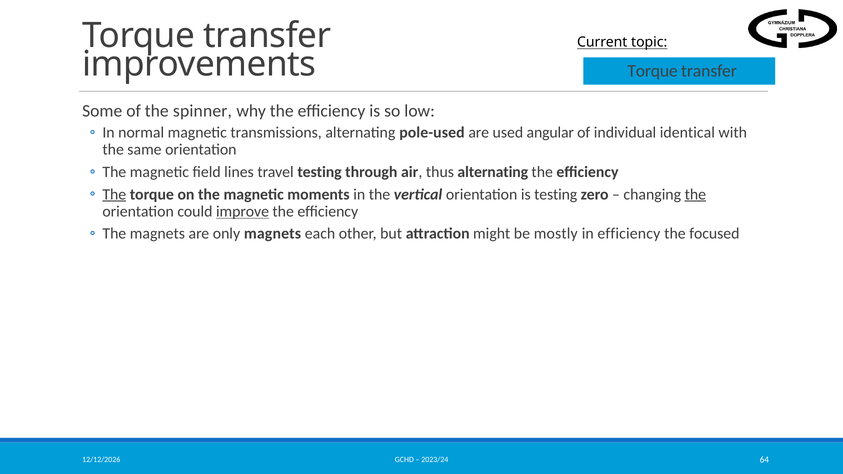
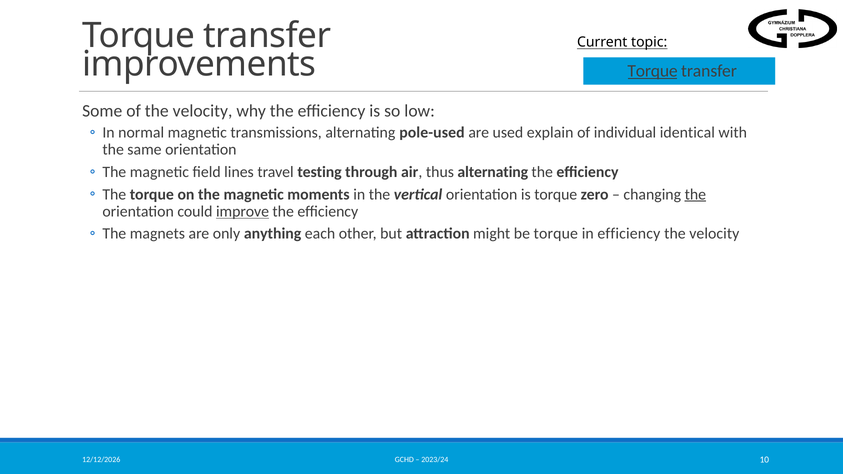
Torque underline: none -> present (653, 71)
of the spinner: spinner -> velocity (203, 111)
angular: angular -> explain (550, 133)
The underline: present -> none (114, 194)
is testing: testing -> torque (556, 194)
only magnets: magnets -> anything (273, 234)
be mostly: mostly -> torque (556, 234)
focused: focused -> velocity (714, 234)
64: 64 -> 10 (764, 460)
